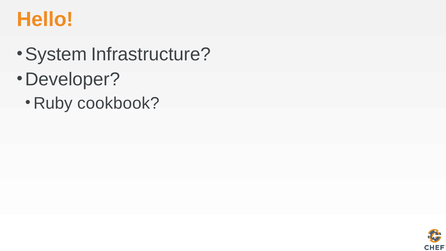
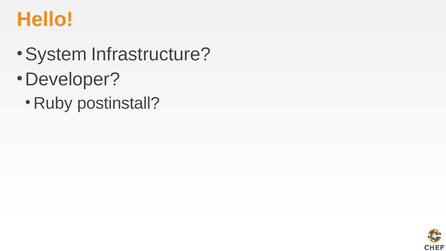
cookbook: cookbook -> postinstall (118, 103)
